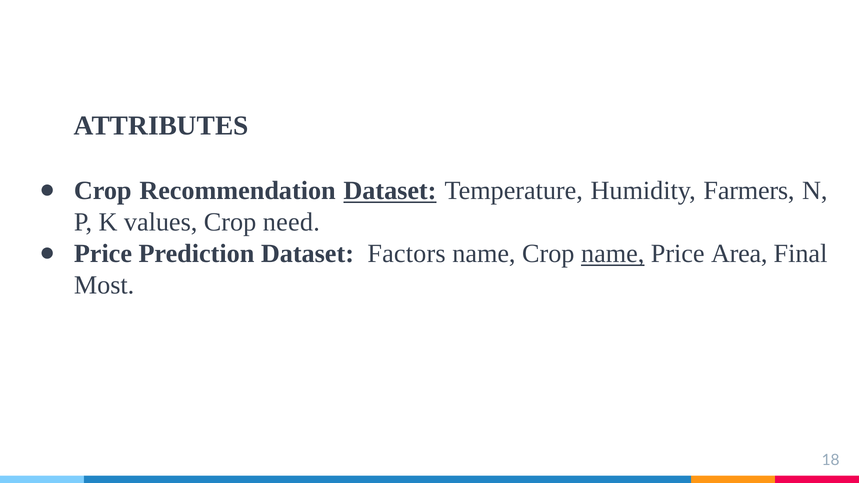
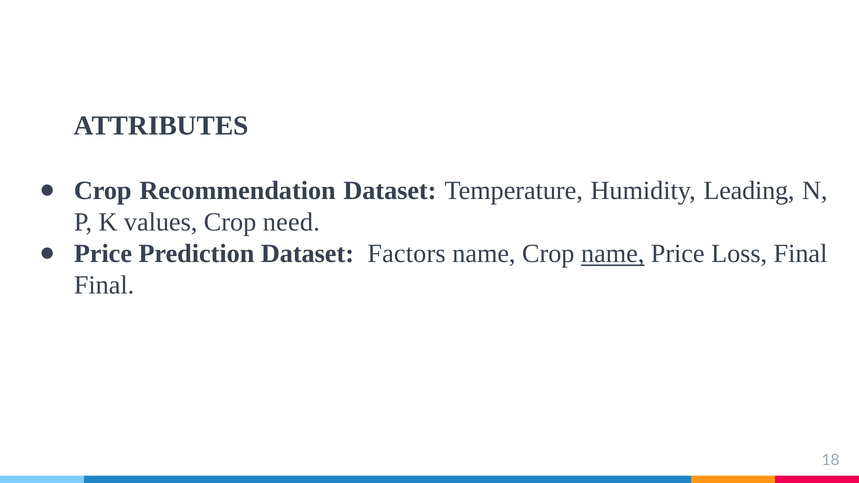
Dataset underline: present -> none (390, 191)
Farmers: Farmers -> Leading (749, 191)
Area: Area -> Loss (739, 254)
Most: Most -> Final (104, 285)
